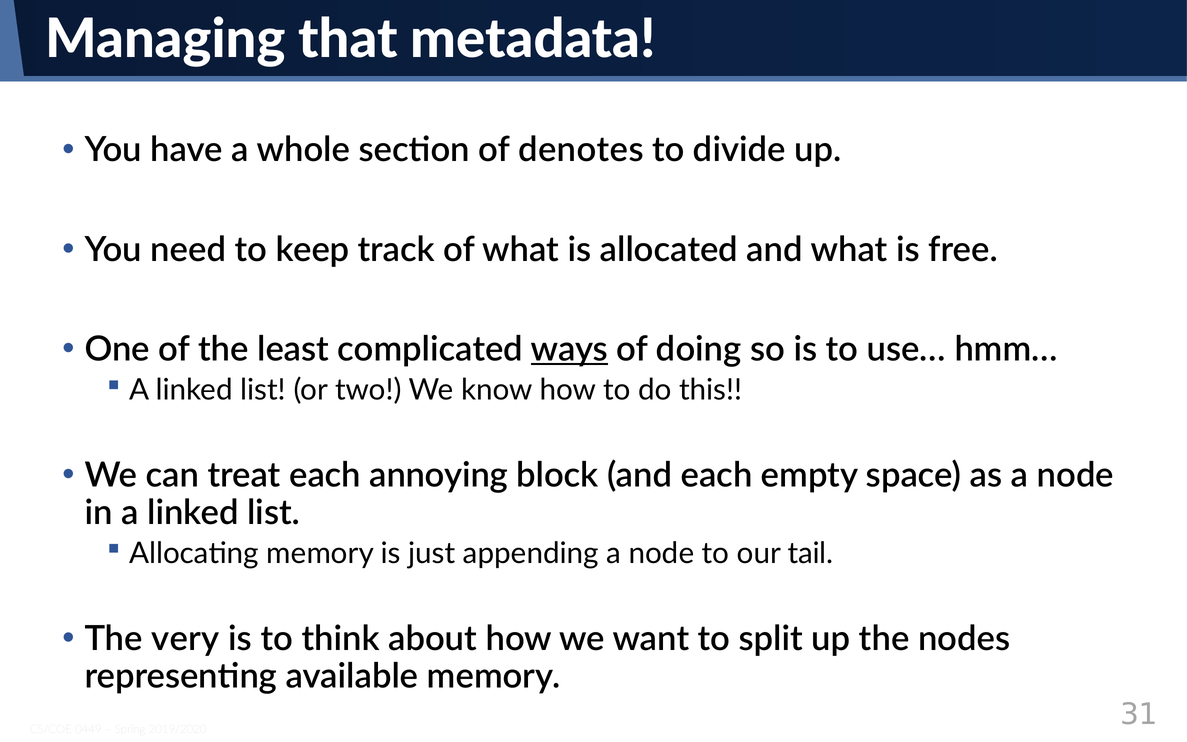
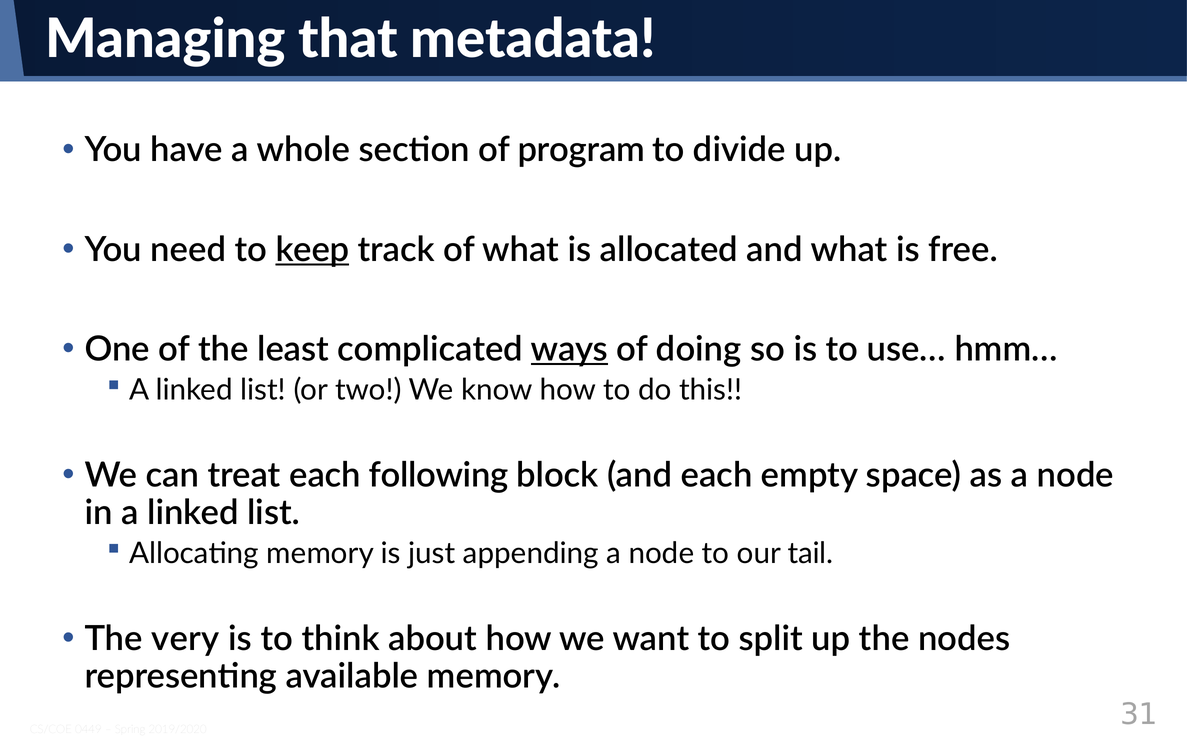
denotes: denotes -> program (581, 150)
keep underline: none -> present (312, 250)
annoying: annoying -> following (439, 475)
